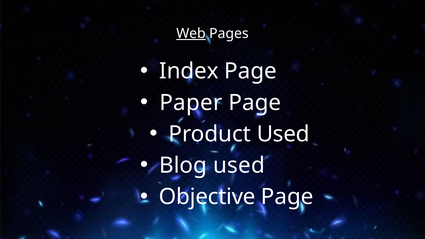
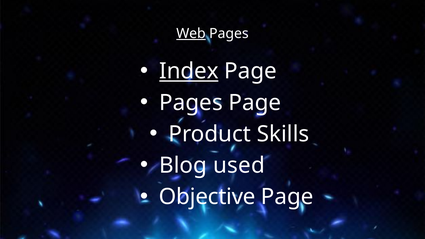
Index underline: none -> present (189, 71)
Paper: Paper -> Pages (191, 103)
Product Used: Used -> Skills (283, 134)
